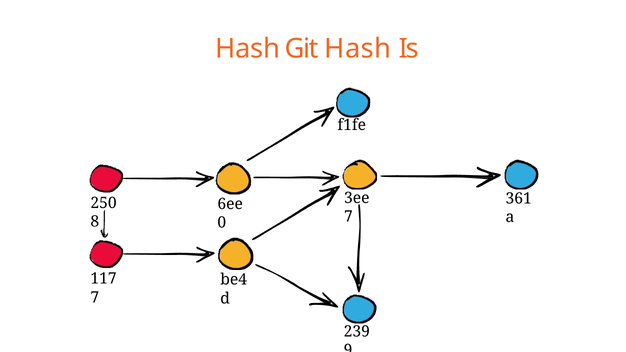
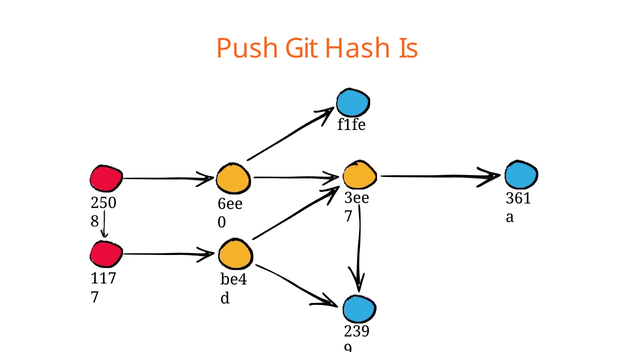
Hash: Hash -> Push (247, 49)
